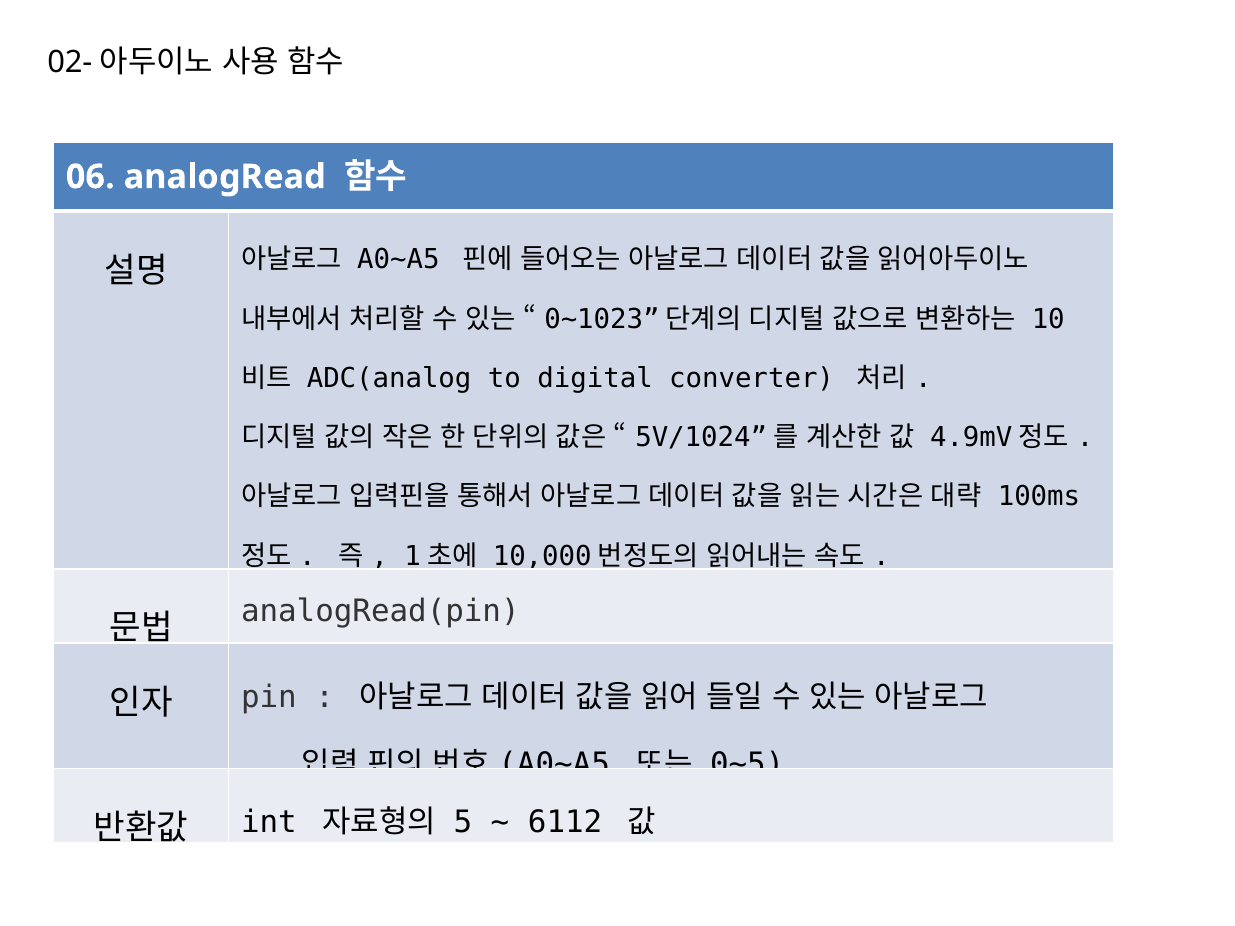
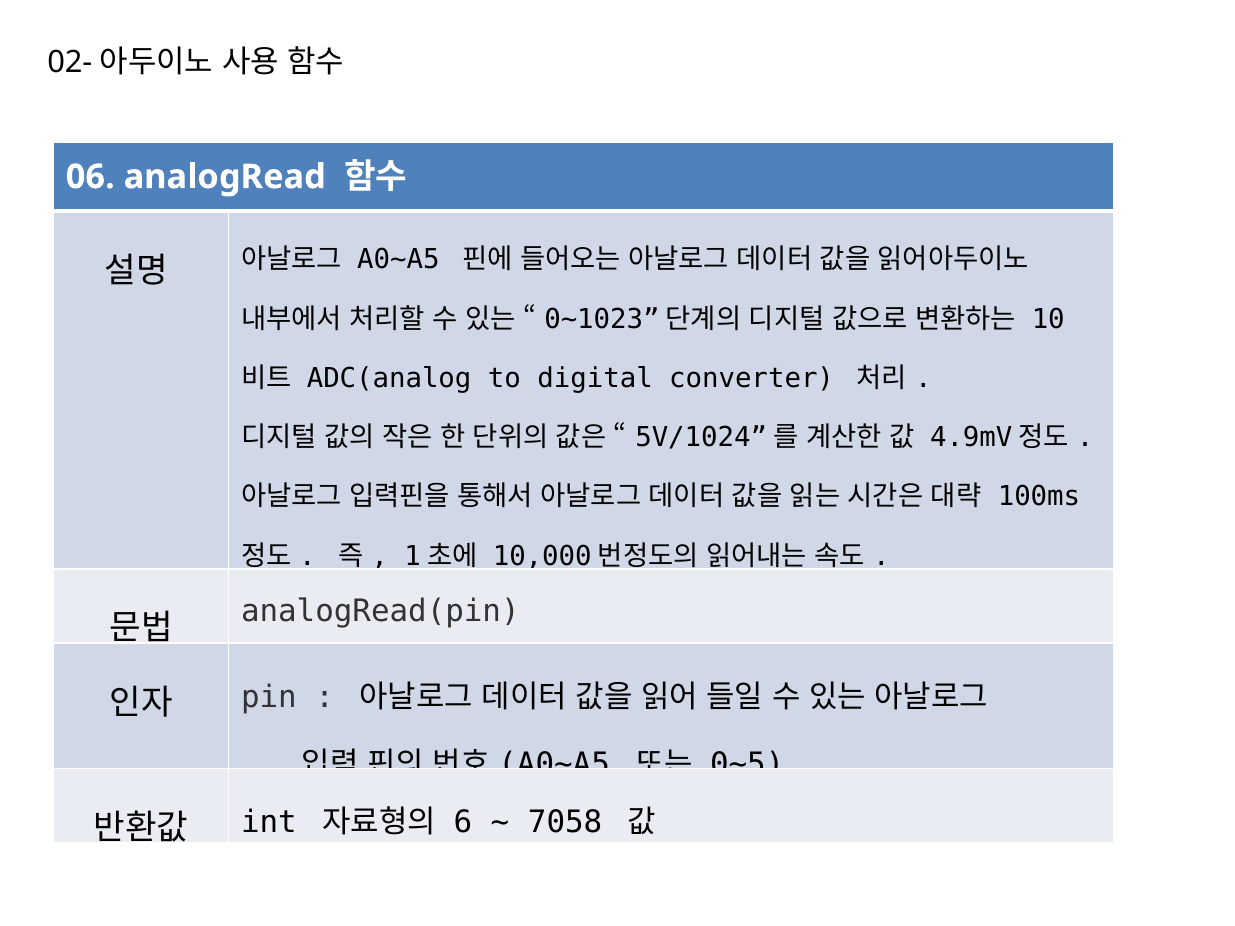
5: 5 -> 6 (463, 823)
6112: 6112 -> 7058 (565, 823)
